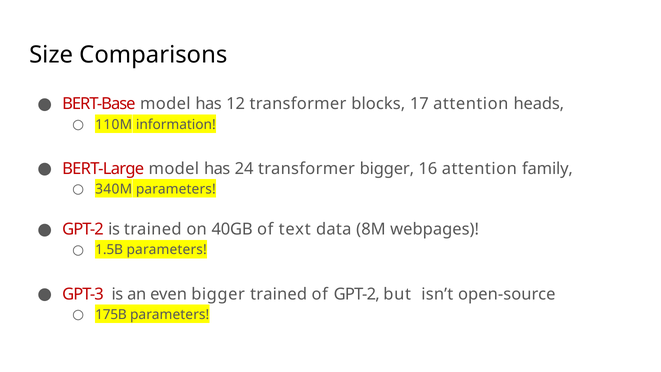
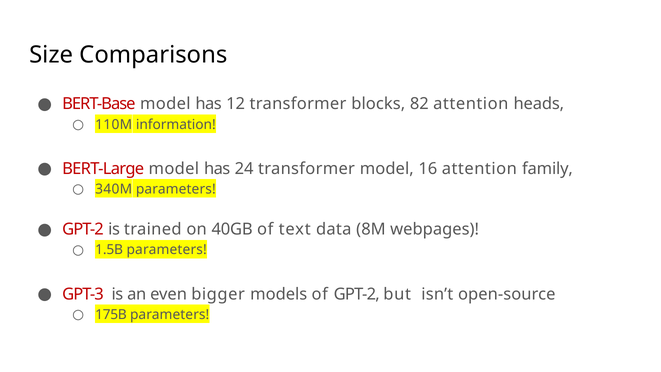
17: 17 -> 82 (419, 104)
transformer bigger: bigger -> model (387, 169)
bigger trained: trained -> models (279, 294)
